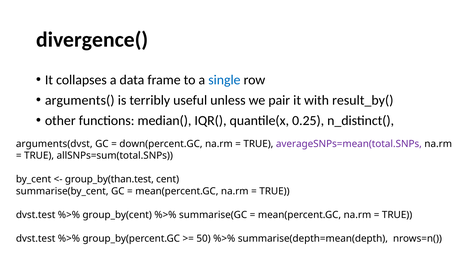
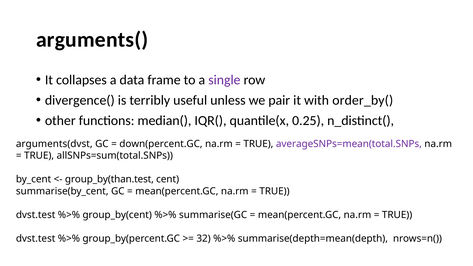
divergence(: divergence( -> arguments( (92, 40)
single colour: blue -> purple (224, 80)
arguments(: arguments( -> divergence( (80, 100)
result_by(: result_by( -> order_by( (363, 100)
50: 50 -> 32 (204, 239)
